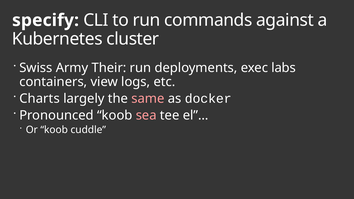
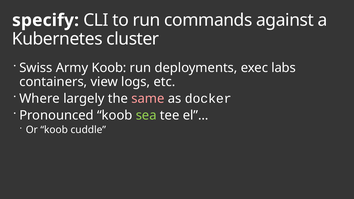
Army Their: Their -> Koob (109, 68)
Charts: Charts -> Where (40, 99)
sea colour: pink -> light green (146, 115)
